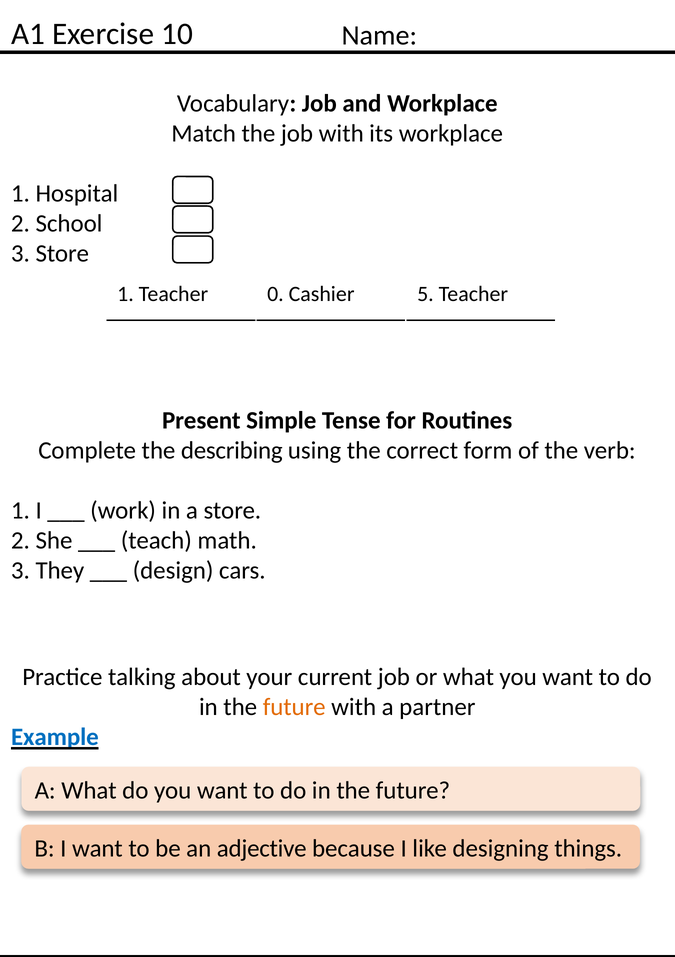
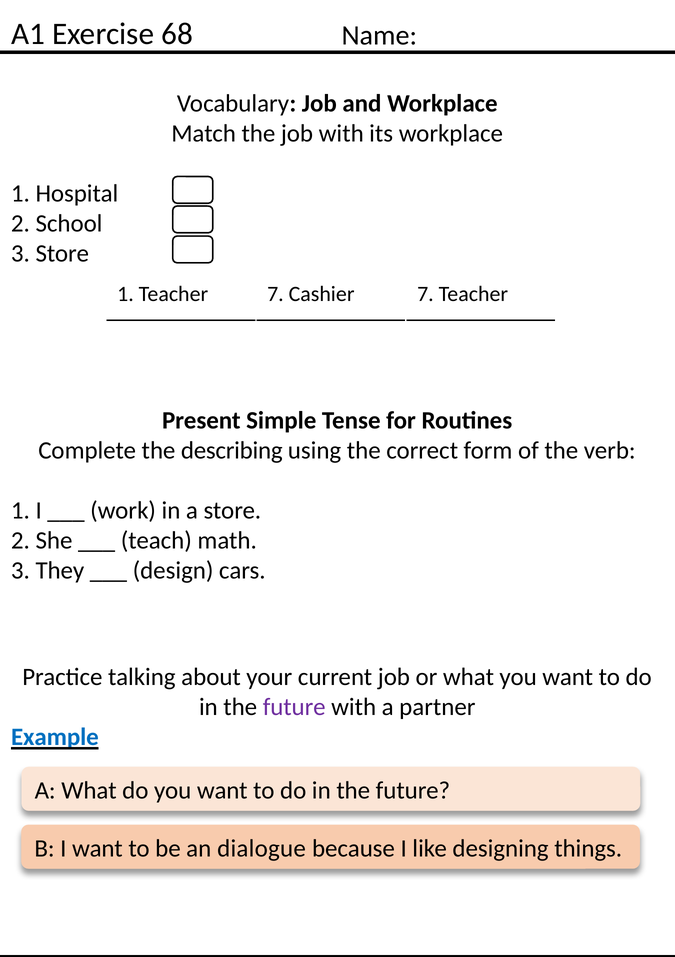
10: 10 -> 68 (177, 34)
Teacher 0: 0 -> 7 (275, 294)
Cashier 5: 5 -> 7 (425, 294)
future colour: orange -> purple (294, 707)
adjective: adjective -> dialogue (261, 848)
